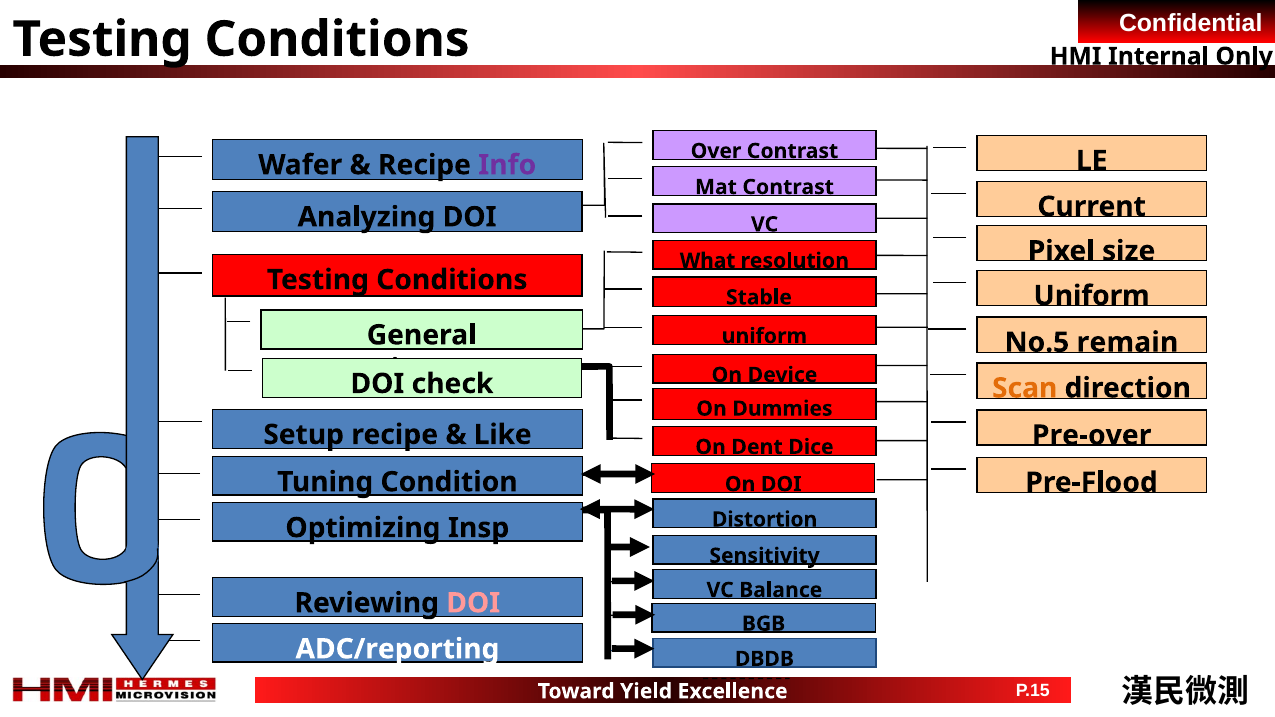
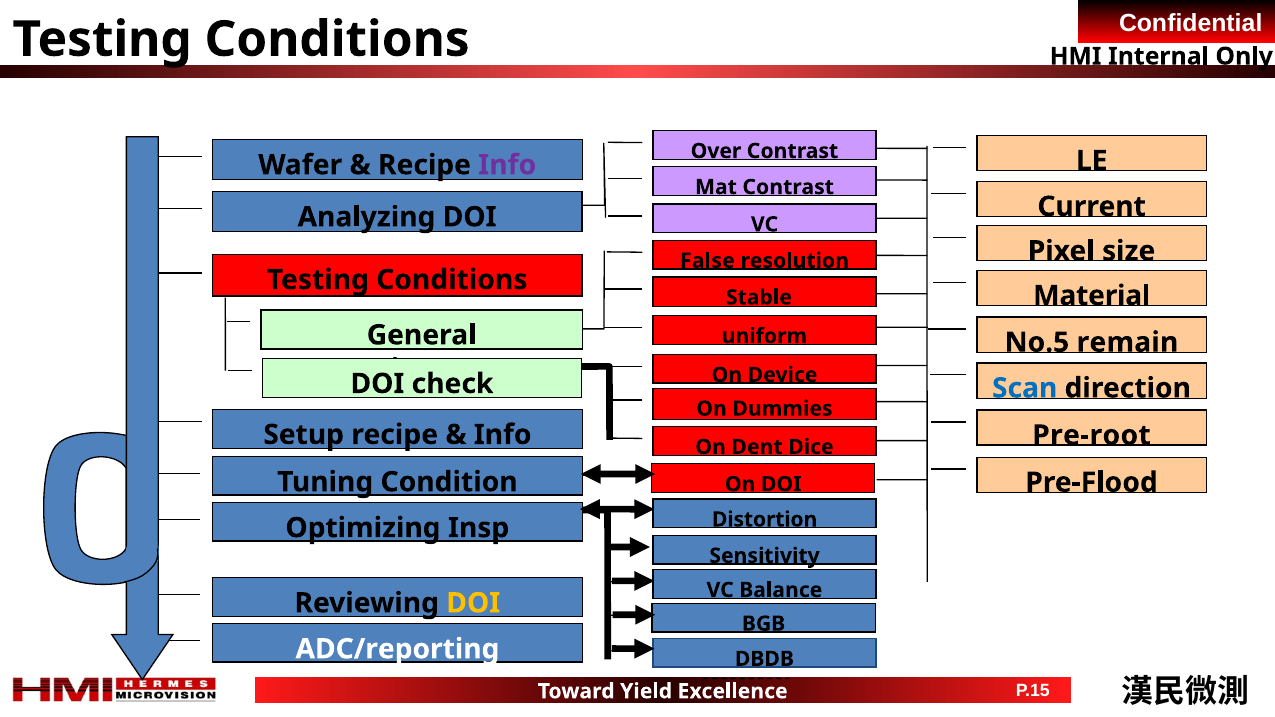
What: What -> False (707, 261)
Uniform: Uniform -> Material (1092, 296)
Scan colour: orange -> blue (1025, 388)
Like: Like -> Info (503, 435)
Pre-over: Pre-over -> Pre-root (1091, 435)
DOI colour: pink -> yellow (473, 603)
